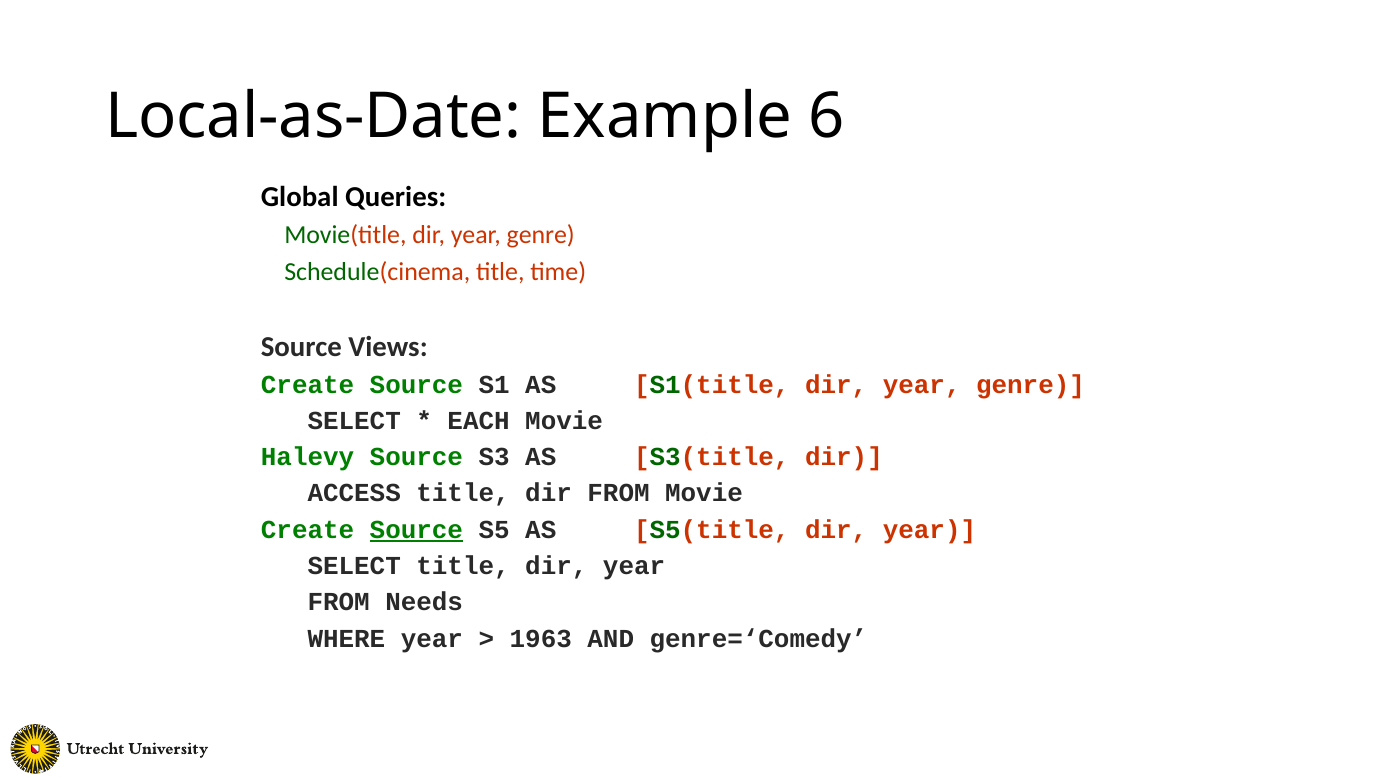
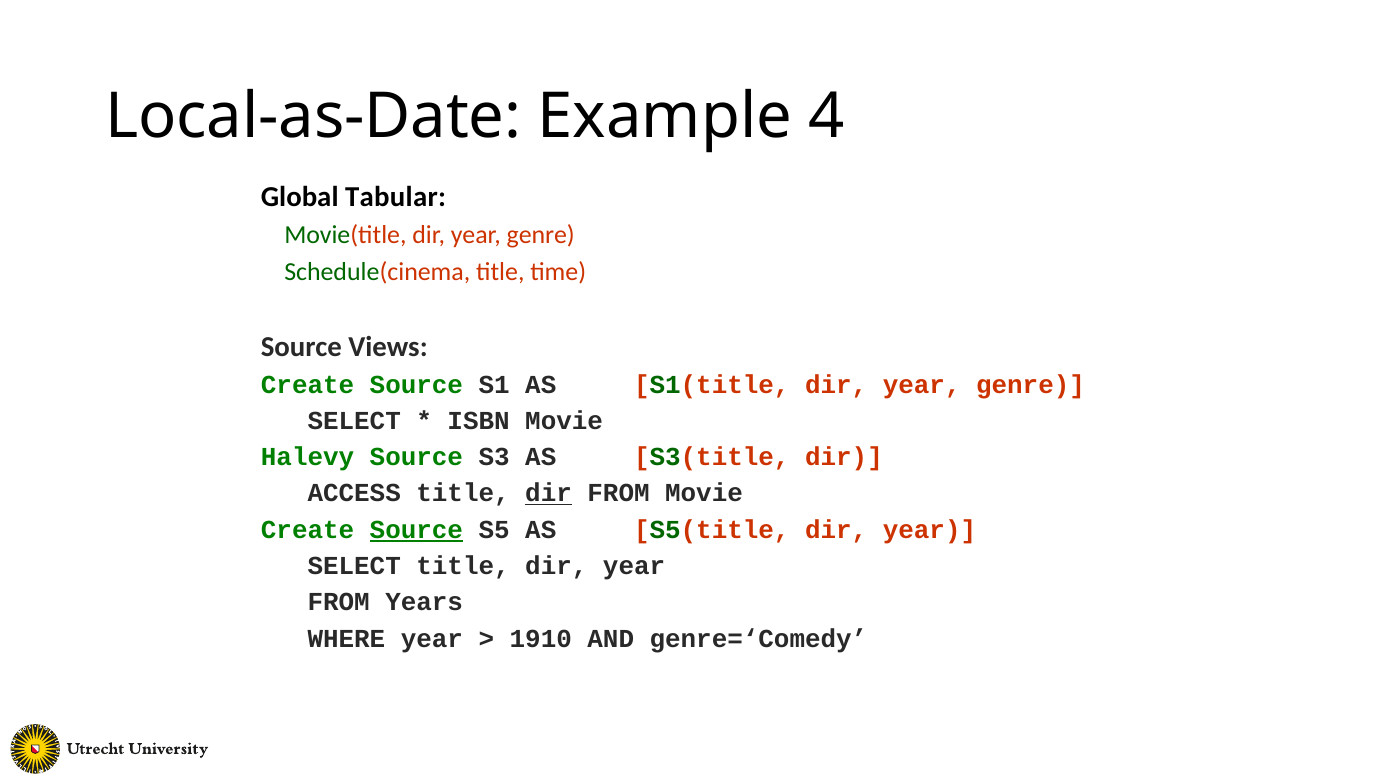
6: 6 -> 4 (827, 116)
Queries: Queries -> Tabular (396, 197)
EACH: EACH -> ISBN (479, 420)
dir underline: none -> present (549, 493)
Needs: Needs -> Years (424, 602)
1963: 1963 -> 1910 (541, 638)
